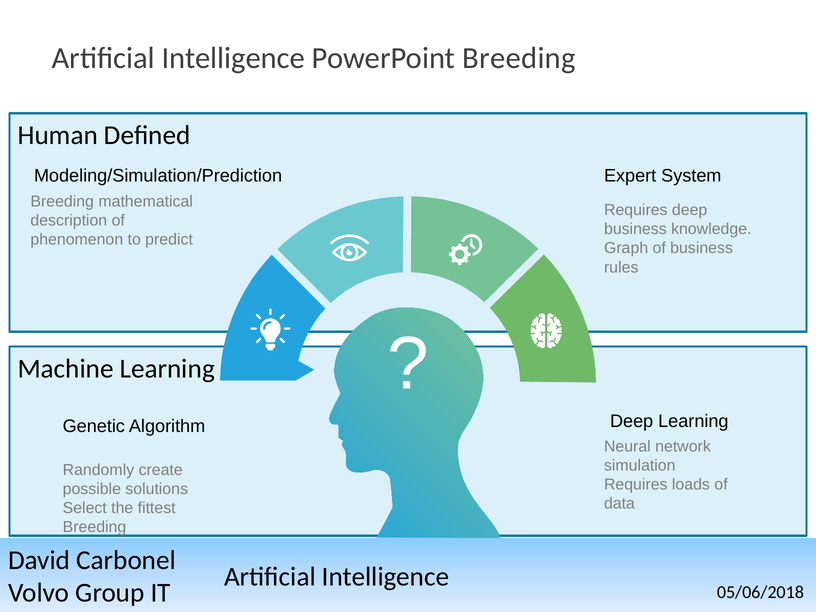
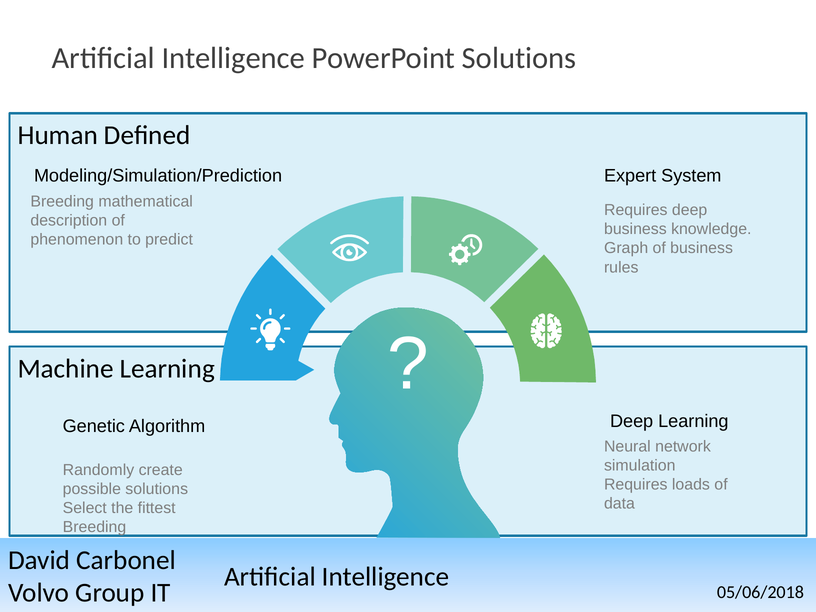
PowerPoint Breeding: Breeding -> Solutions (519, 58)
